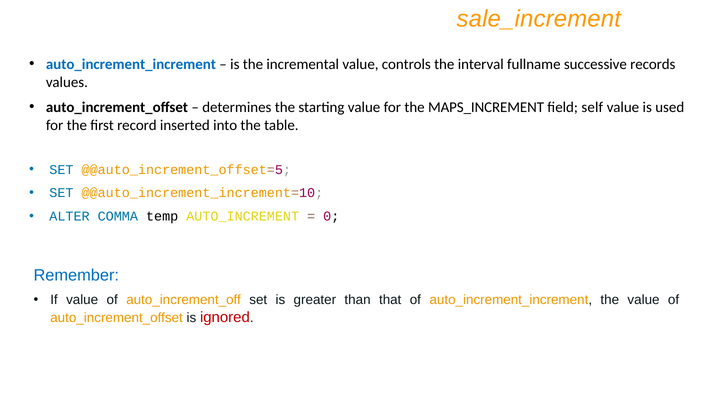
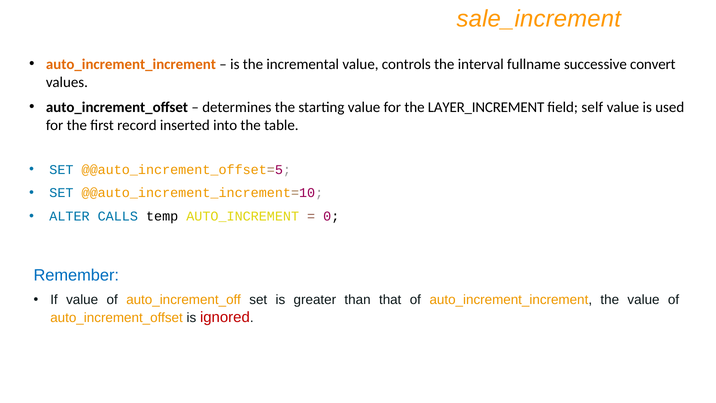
auto_increment_increment colour: blue -> orange (131, 64)
records: records -> convert (653, 64)
MAPS_INCREMENT: MAPS_INCREMENT -> LAYER_INCREMENT (486, 107)
COMMA: COMMA -> CALLS (118, 216)
